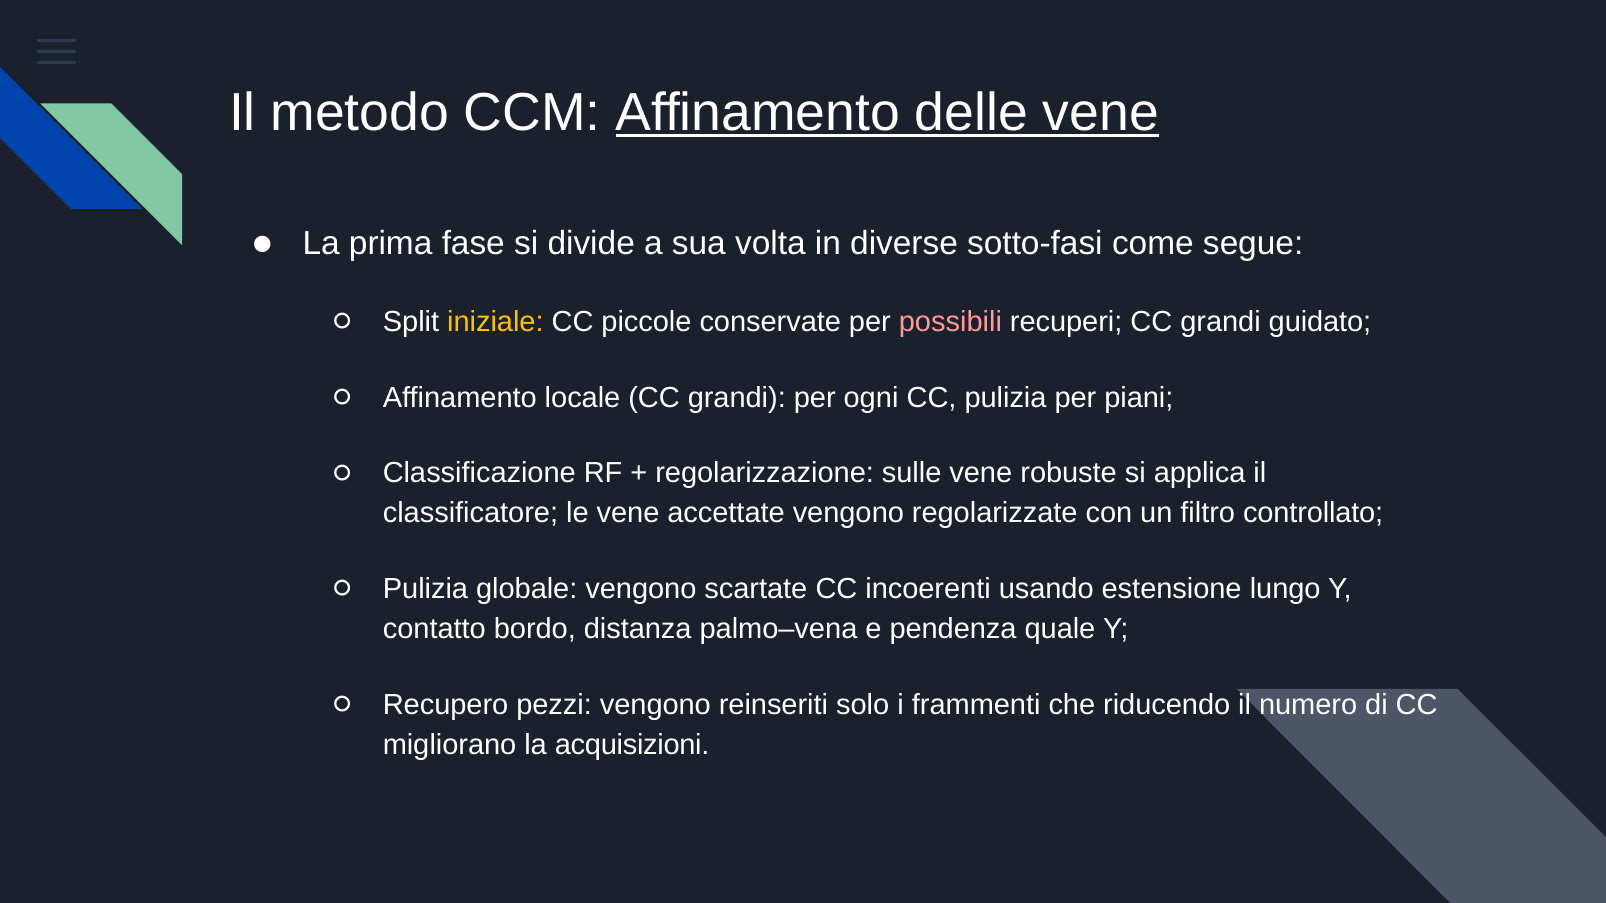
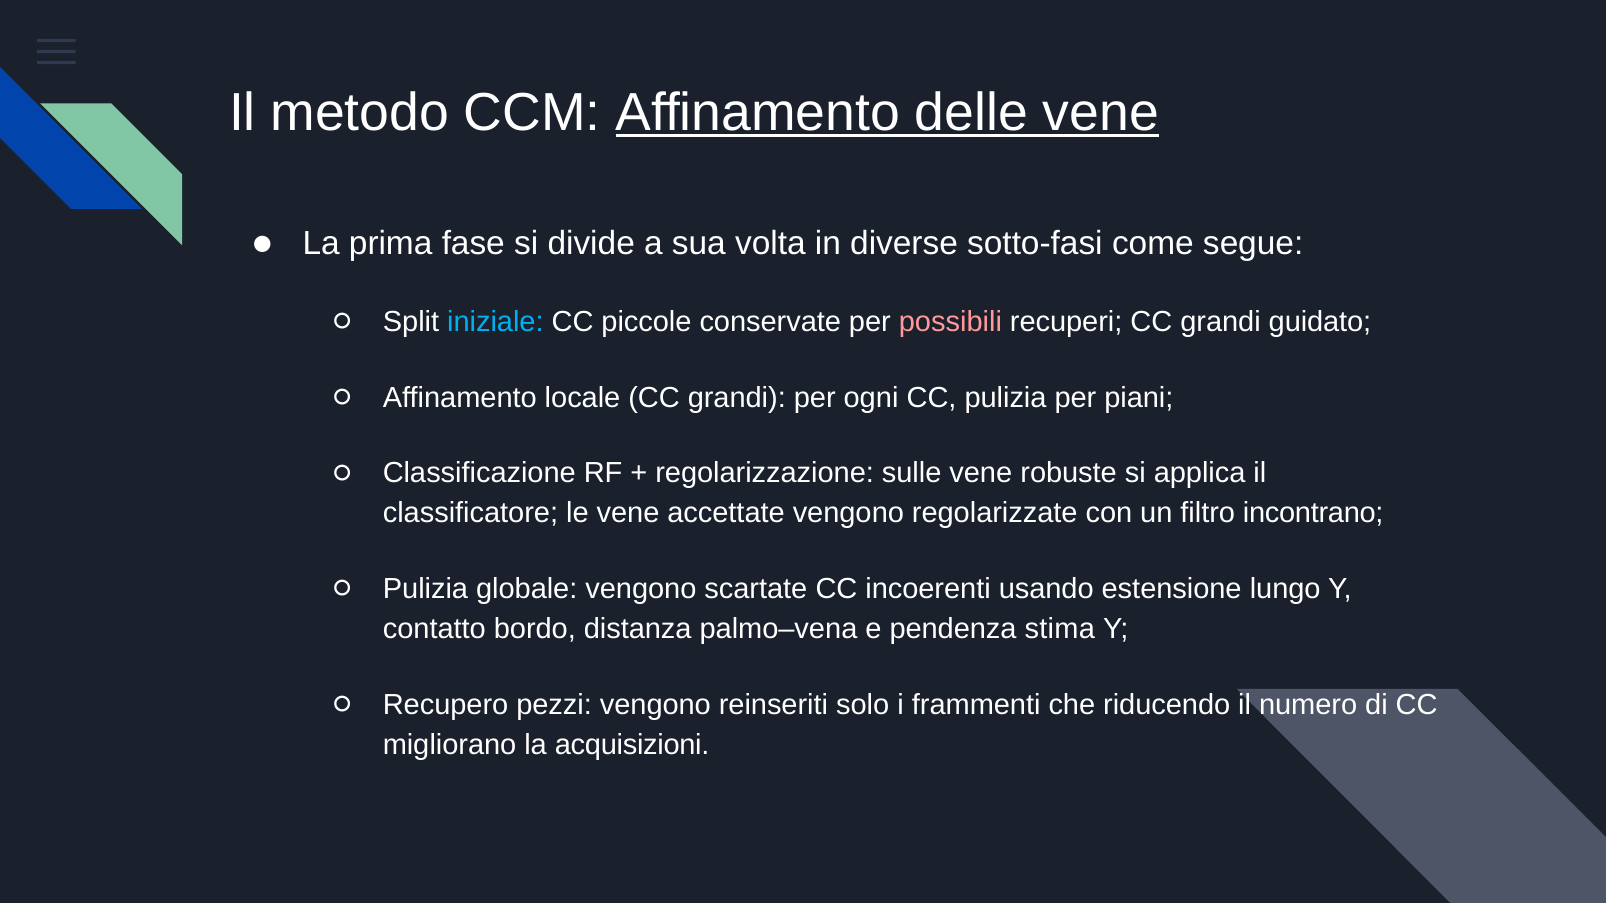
iniziale colour: yellow -> light blue (495, 322)
controllato: controllato -> incontrano (1313, 513)
quale: quale -> stima (1060, 629)
